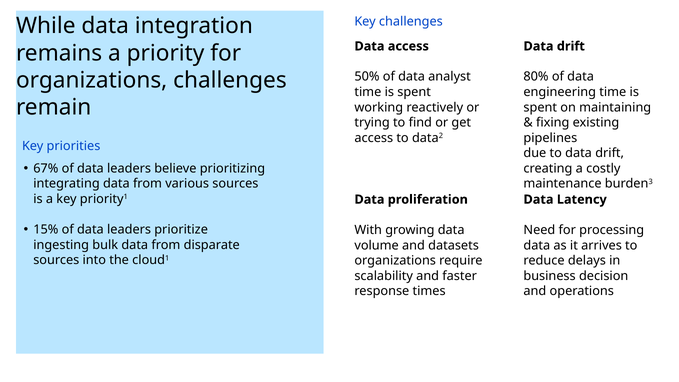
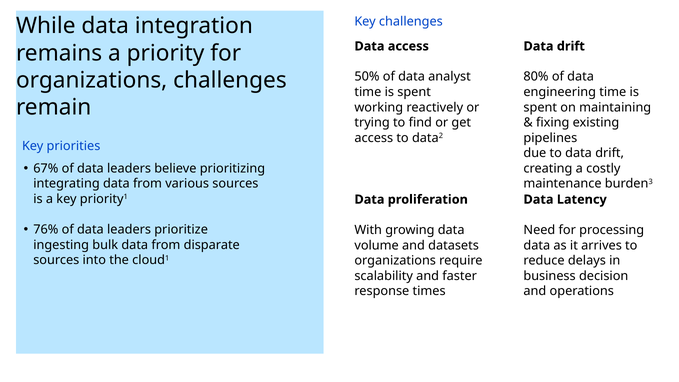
15%: 15% -> 76% (46, 230)
